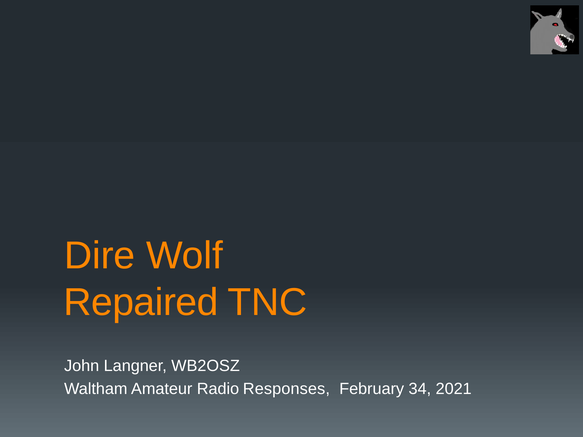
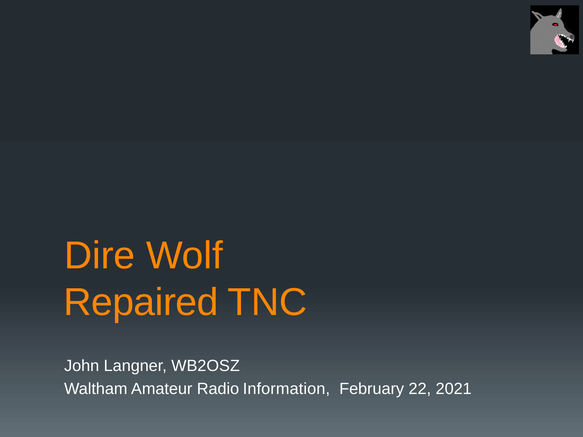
Responses: Responses -> Information (286, 389)
34: 34 -> 22 (420, 389)
